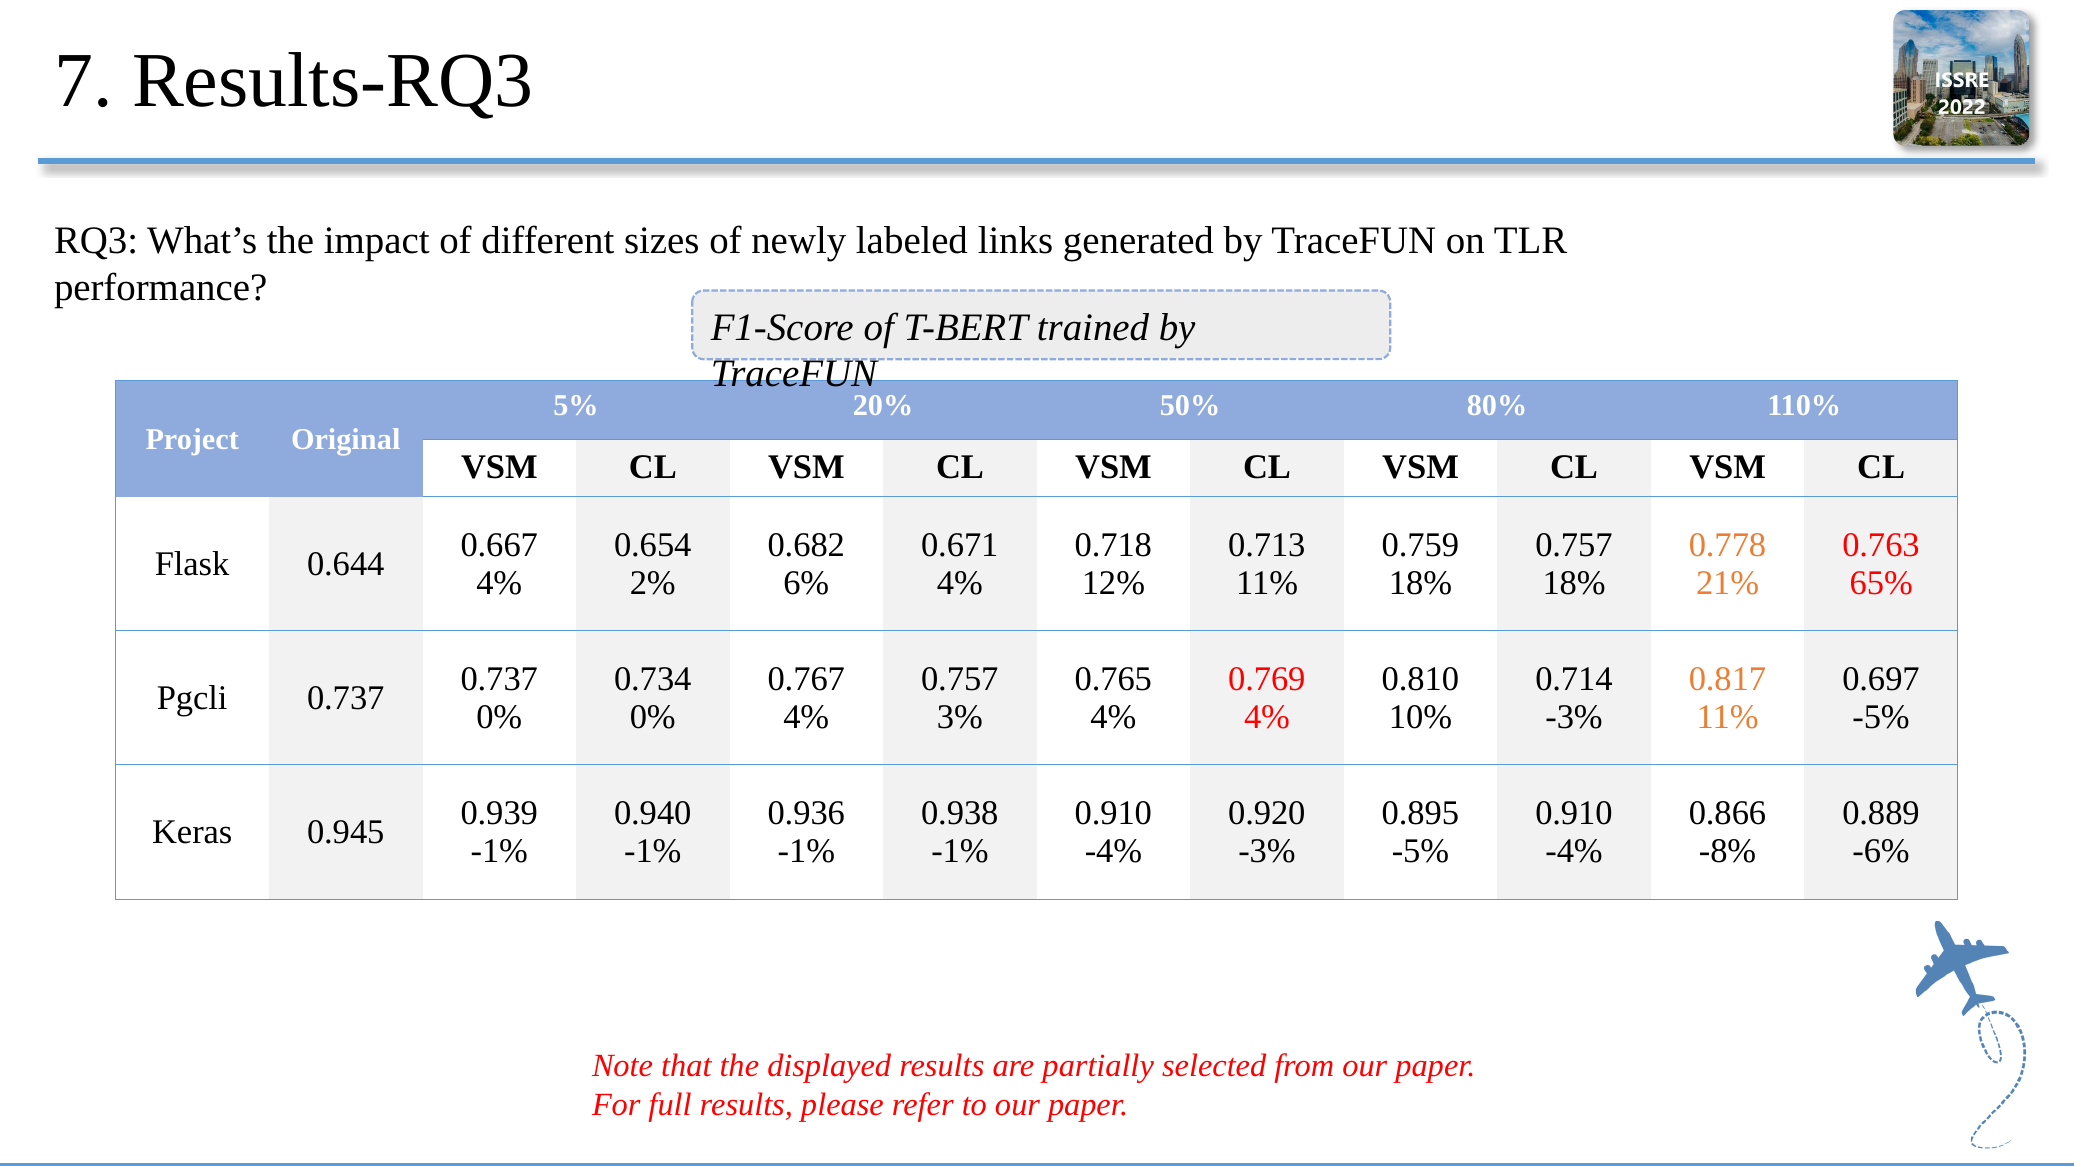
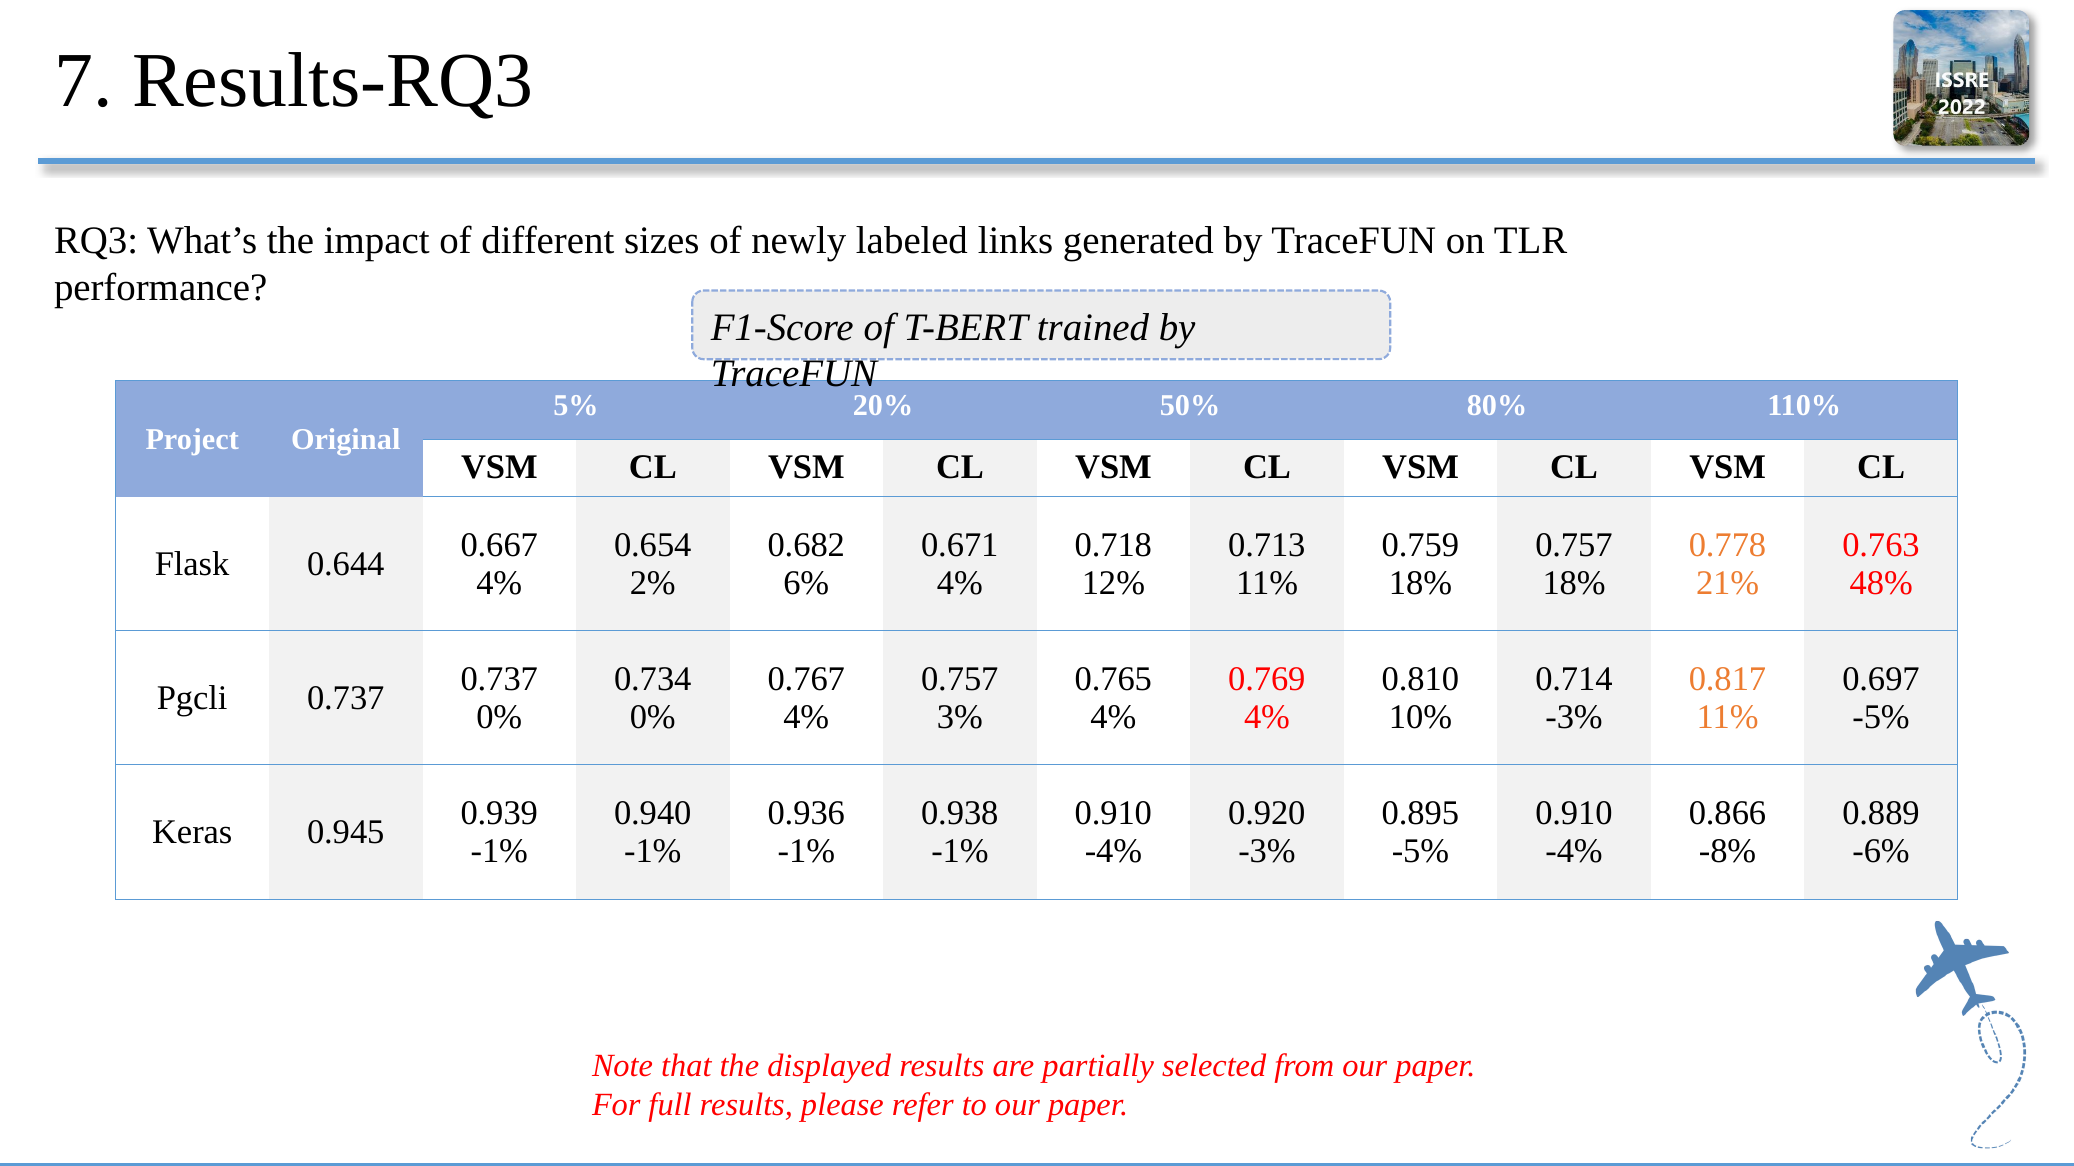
65%: 65% -> 48% (1881, 584)
